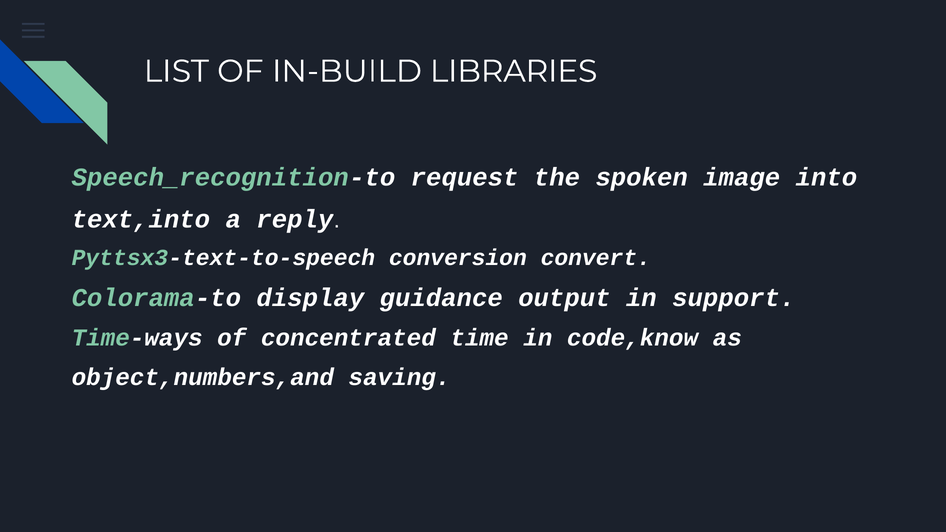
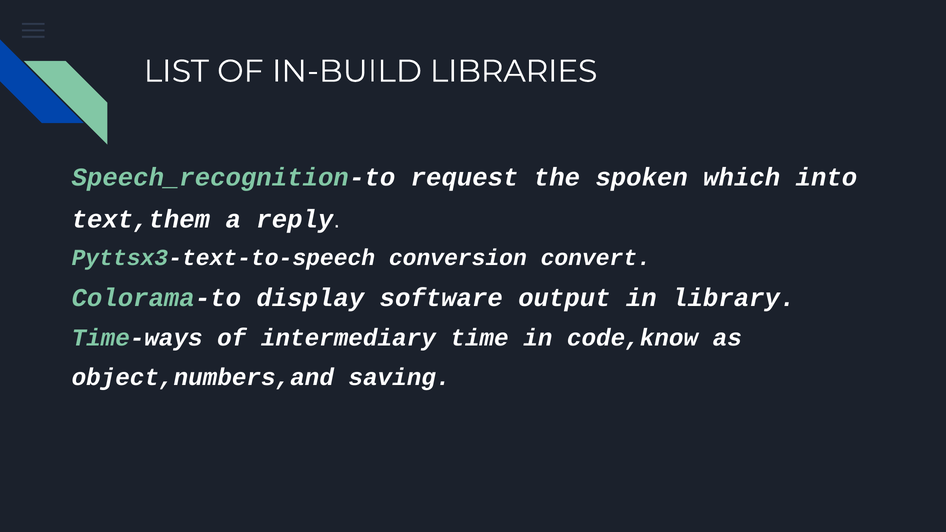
image: image -> which (742, 178)
text,into: text,into -> text,them (141, 219)
guidance: guidance -> software (441, 298)
support: support -> library (734, 298)
concentrated: concentrated -> intermediary (348, 338)
